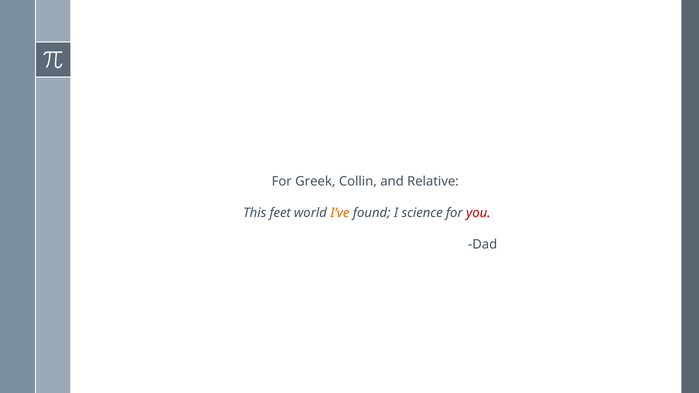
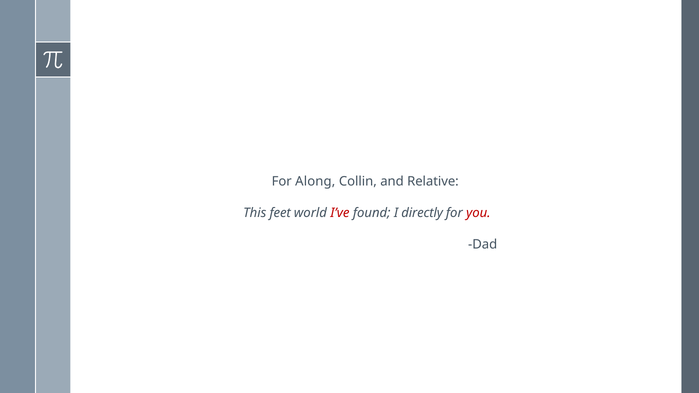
Greek: Greek -> Along (315, 182)
I’ve colour: orange -> red (340, 213)
science: science -> directly (422, 213)
